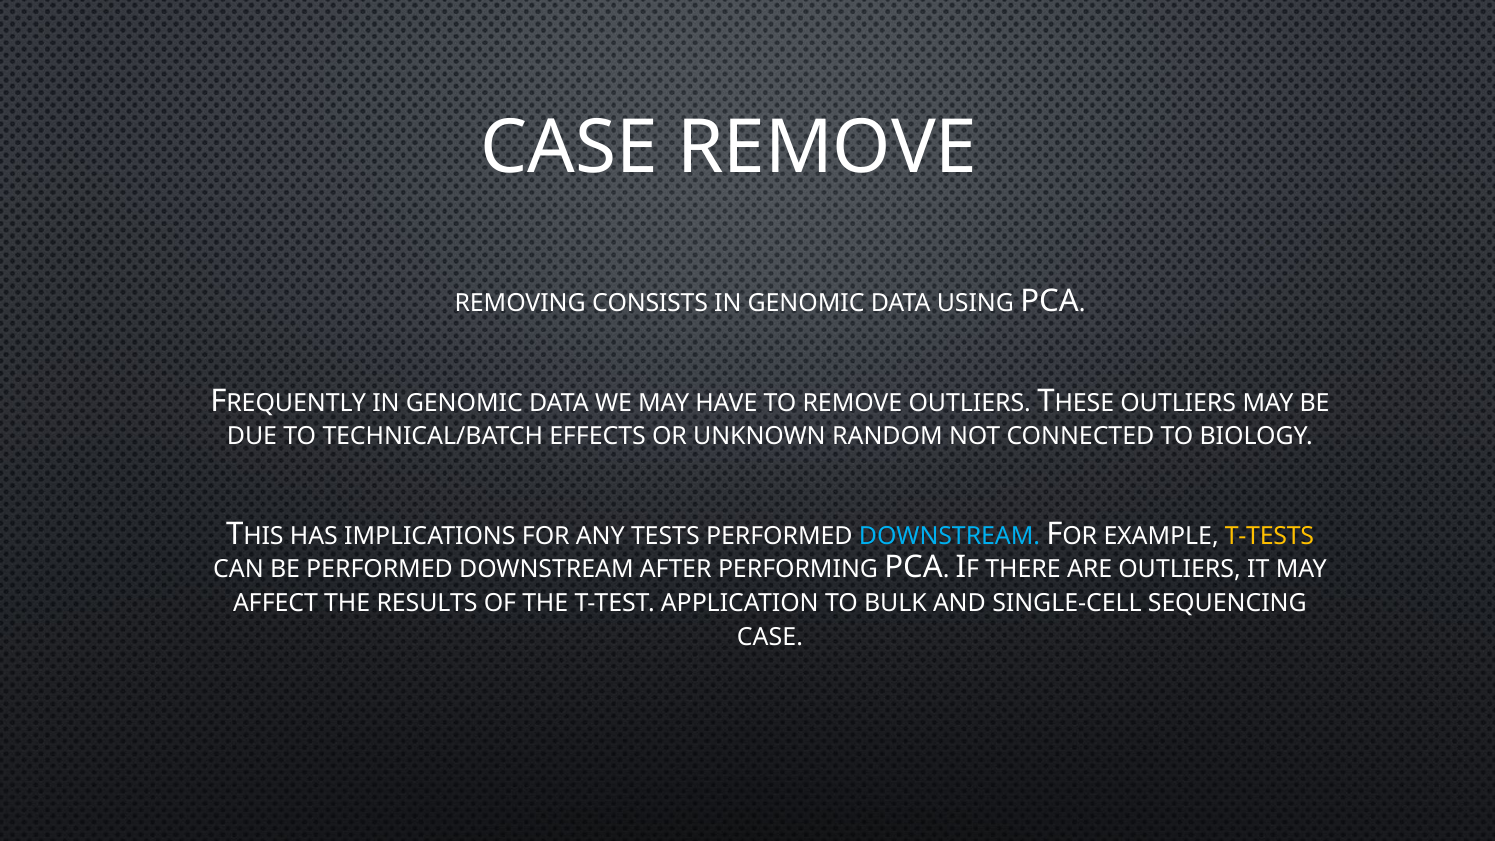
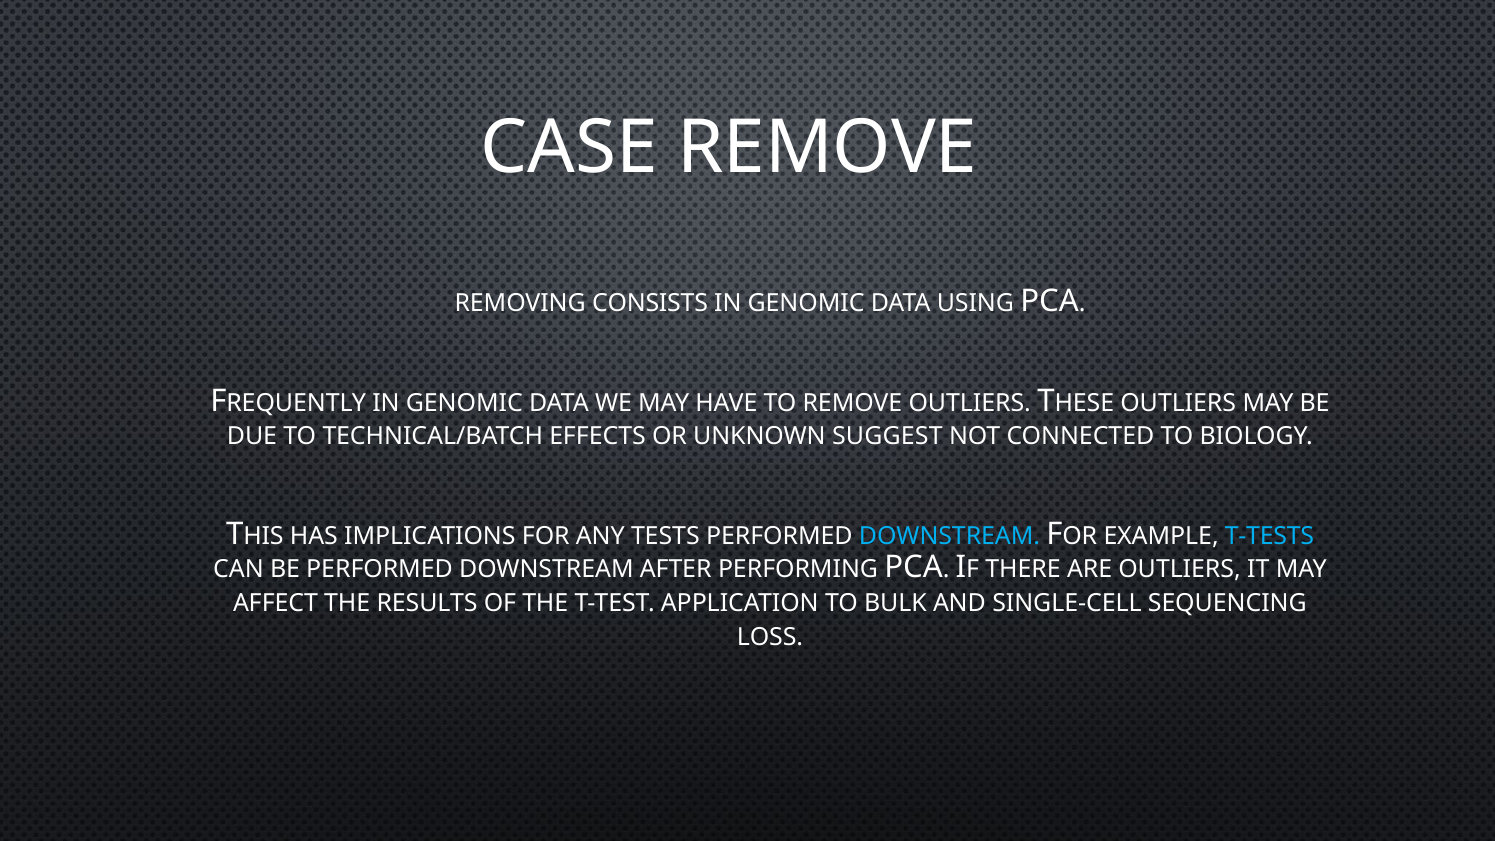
RANDOM: RANDOM -> SUGGEST (887, 436)
T-TESTS colour: yellow -> light blue (1269, 536)
CASE: CASE -> LOSS (770, 637)
